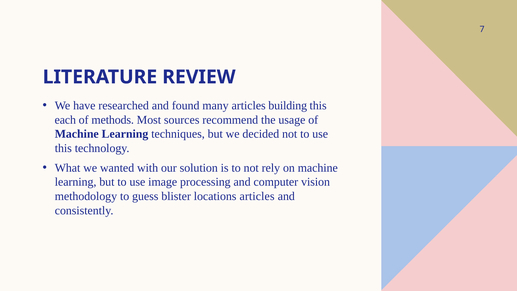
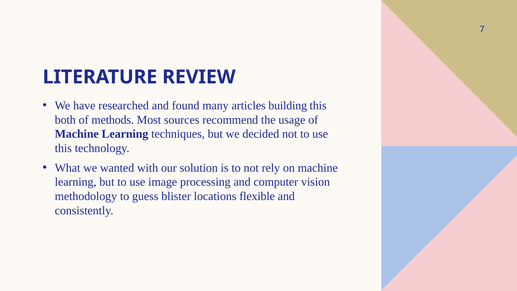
each: each -> both (65, 120)
locations articles: articles -> flexible (257, 196)
